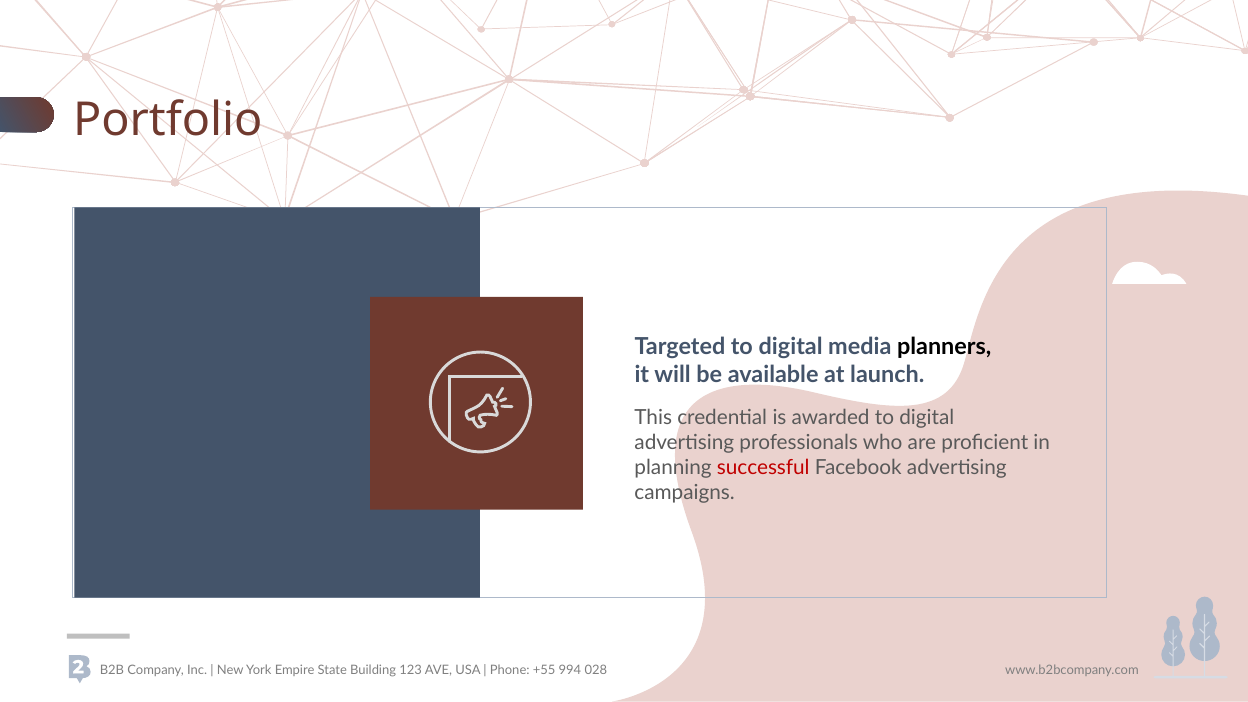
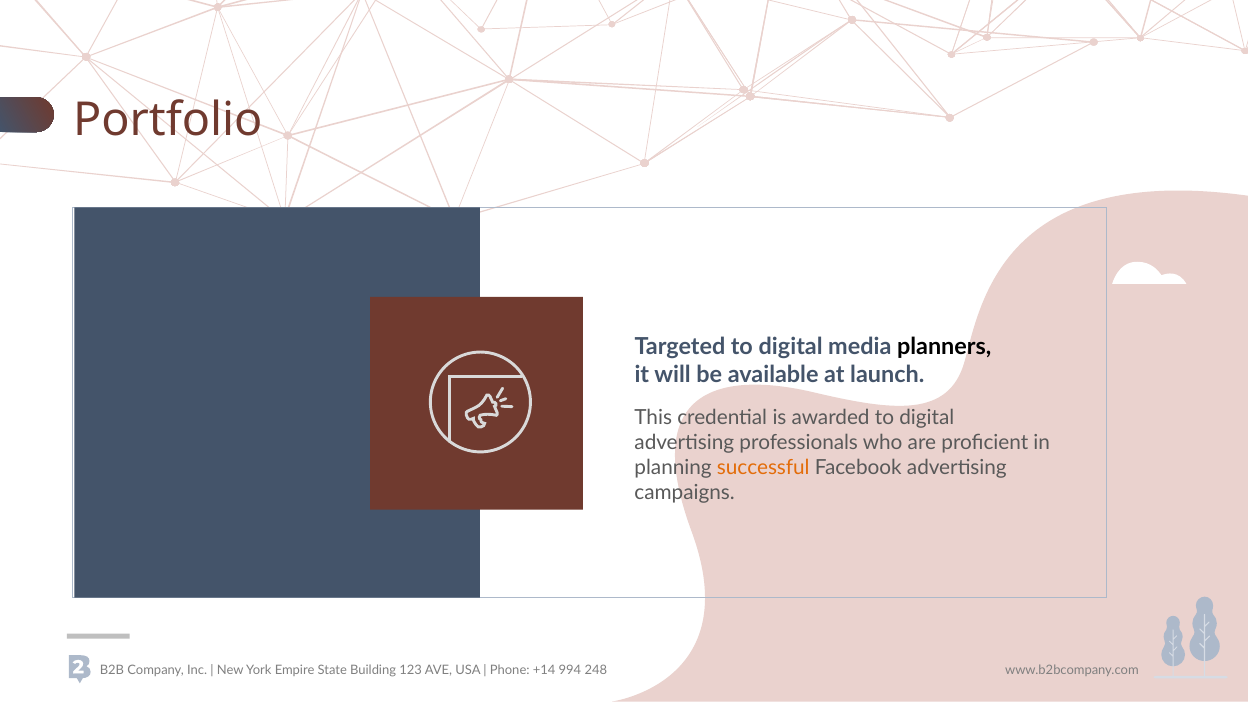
successful colour: red -> orange (763, 468)
+55: +55 -> +14 (544, 670)
028: 028 -> 248 (596, 670)
